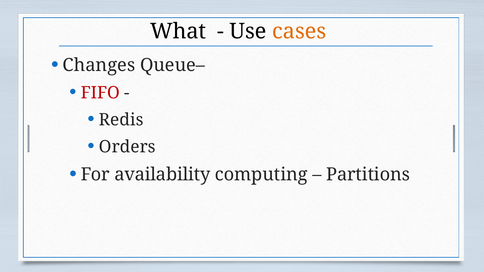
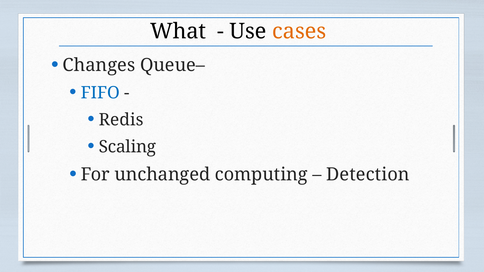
FIFO colour: red -> blue (100, 93)
Orders: Orders -> Scaling (127, 147)
availability: availability -> unchanged (162, 175)
Partitions: Partitions -> Detection (368, 175)
